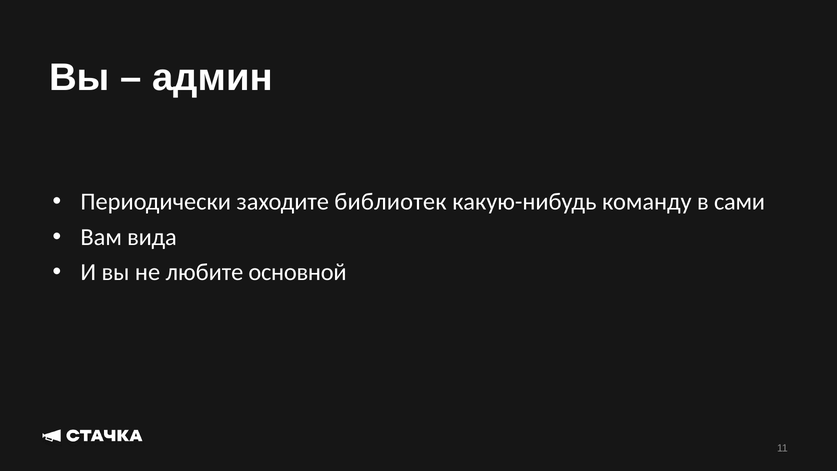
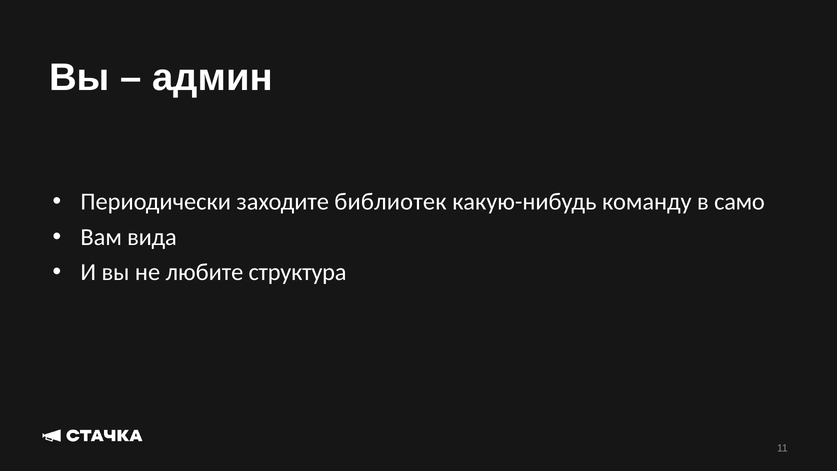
сами: сами -> само (740, 202)
основной: основной -> структура (298, 272)
